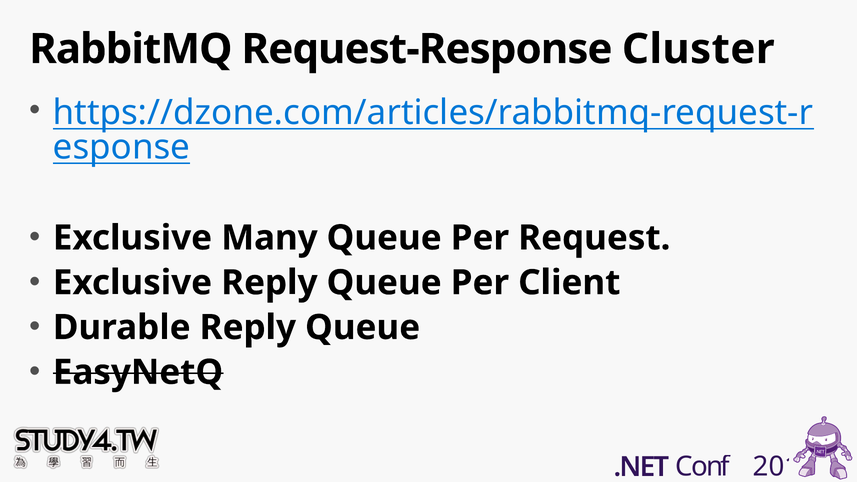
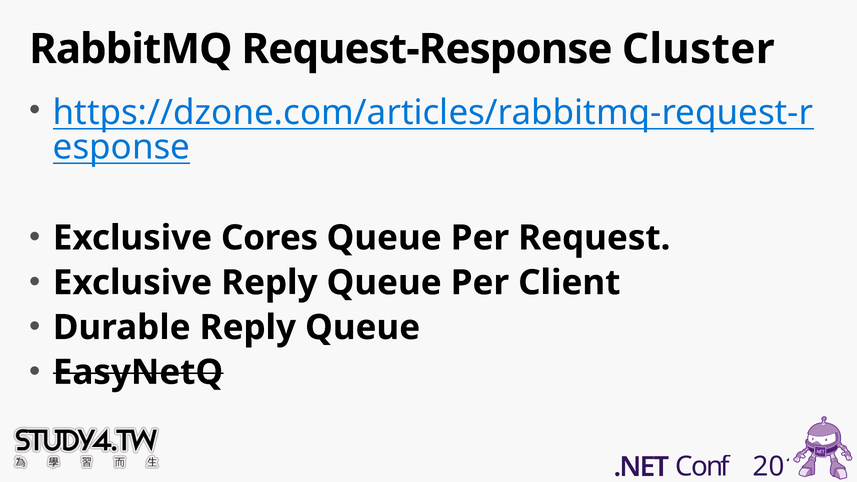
Many: Many -> Cores (270, 238)
